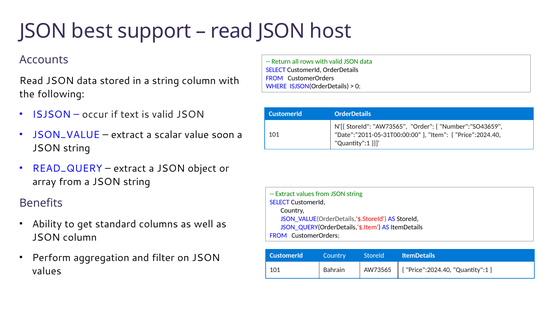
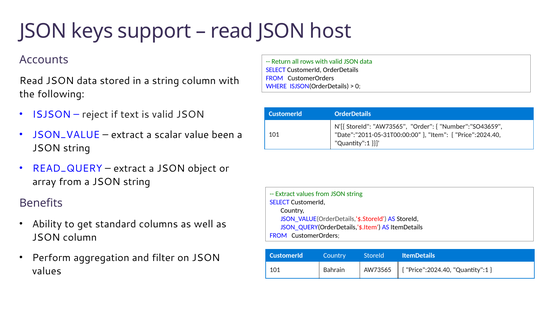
best: best -> keys (92, 31)
occur: occur -> reject (95, 114)
soon: soon -> been (223, 135)
